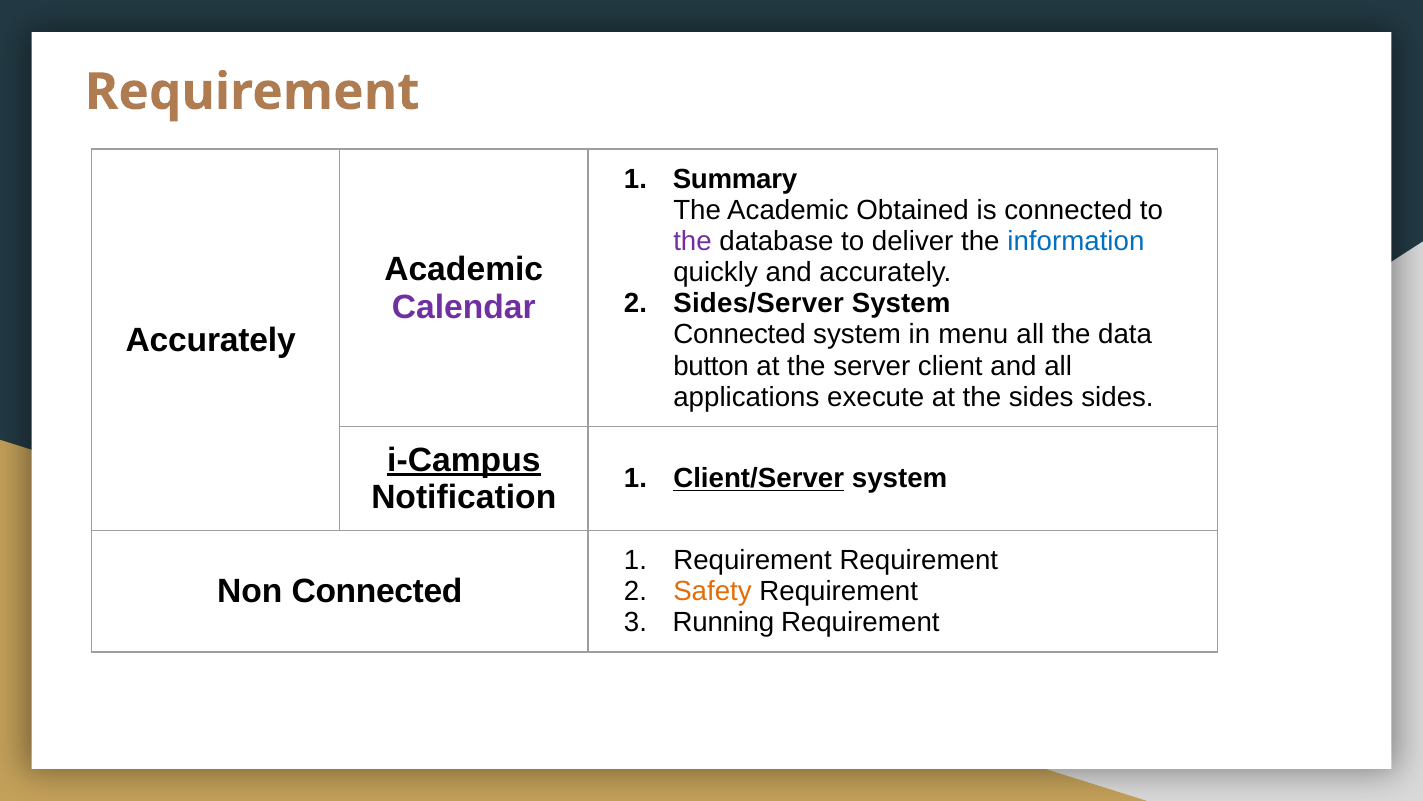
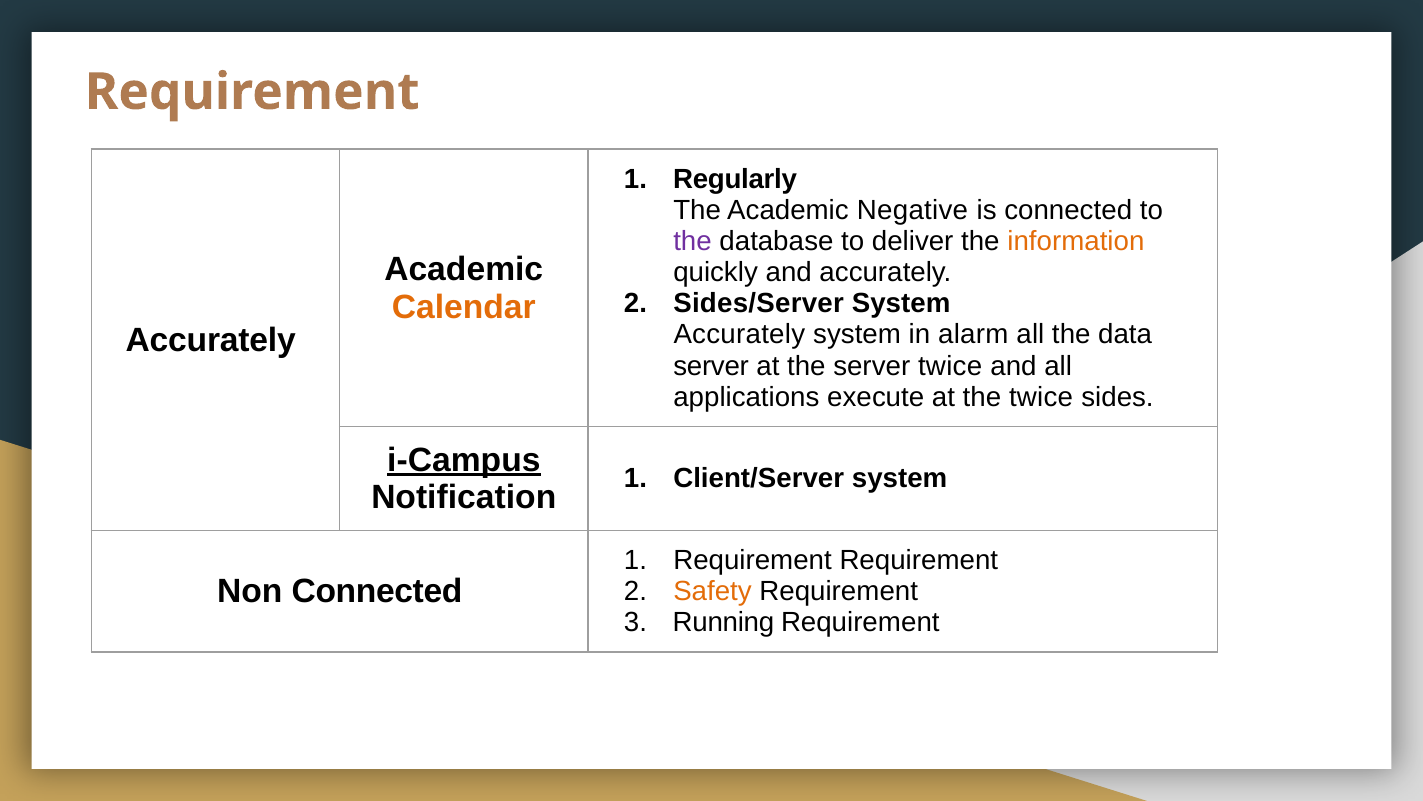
Summary: Summary -> Regularly (735, 179)
Obtained: Obtained -> Negative (913, 210)
information colour: blue -> orange (1076, 241)
Calendar colour: purple -> orange (464, 307)
Connected: Connected -> Accurately (739, 335)
menu: menu -> alarm (973, 335)
button: button -> server (711, 366)
server client: client -> twice (950, 366)
the sides: sides -> twice (1041, 397)
Client/Server underline: present -> none (759, 478)
